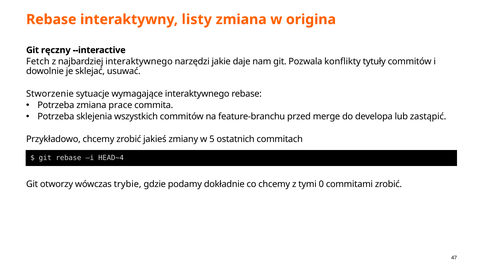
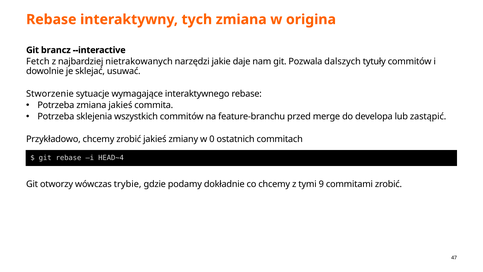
listy: listy -> tych (197, 19)
ręczny: ręczny -> brancz (56, 50)
najbardziej interaktywnego: interaktywnego -> nietrakowanych (139, 61)
konflikty: konflikty -> dalszych (343, 61)
zmiana prace: prace -> jakieś (120, 105)
5: 5 -> 0 (212, 139)
0: 0 -> 9 (321, 184)
